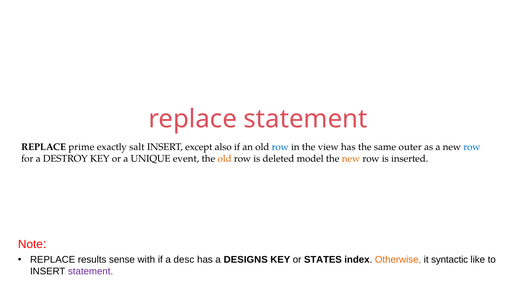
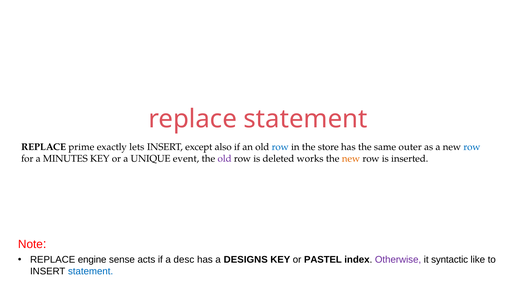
salt: salt -> lets (137, 147)
view: view -> store (328, 147)
DESTROY: DESTROY -> MINUTES (65, 159)
old colour: orange -> purple (225, 159)
model: model -> works (310, 159)
results: results -> engine (92, 260)
with: with -> acts (146, 260)
STATES: STATES -> PASTEL (323, 260)
Otherwise colour: orange -> purple (398, 260)
statement colour: purple -> blue (91, 272)
